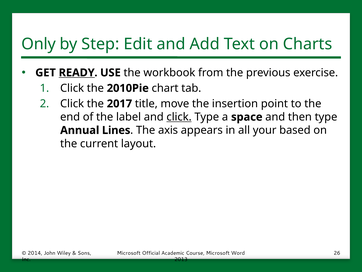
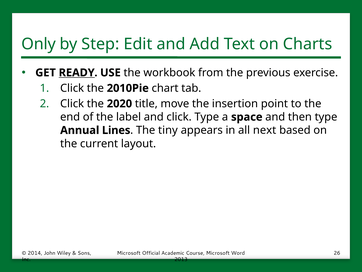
2017: 2017 -> 2020 (119, 104)
click underline: present -> none (179, 117)
axis: axis -> tiny (168, 130)
your: your -> next (265, 130)
